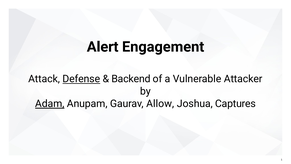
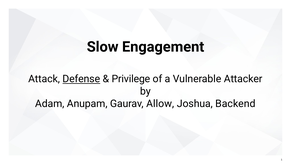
Alert: Alert -> Slow (103, 47)
Backend: Backend -> Privilege (131, 79)
Adam underline: present -> none (50, 104)
Captures: Captures -> Backend (235, 104)
